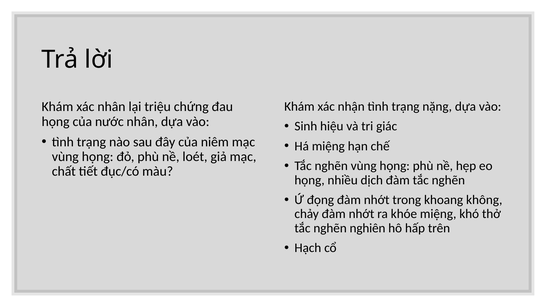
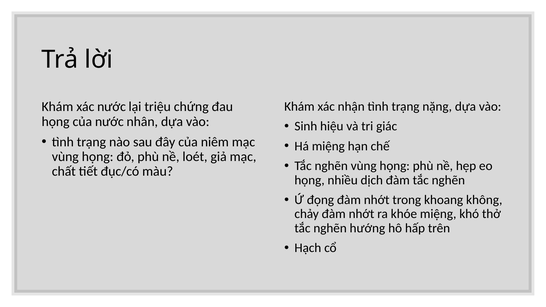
xác nhân: nhân -> nước (112, 107)
nghiên: nghiên -> hướng (367, 228)
